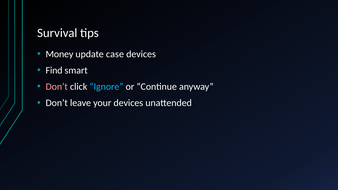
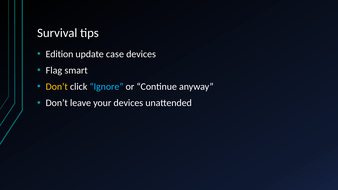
Money: Money -> Edition (59, 54)
Find: Find -> Flag (54, 70)
Don’t colour: pink -> yellow (57, 87)
